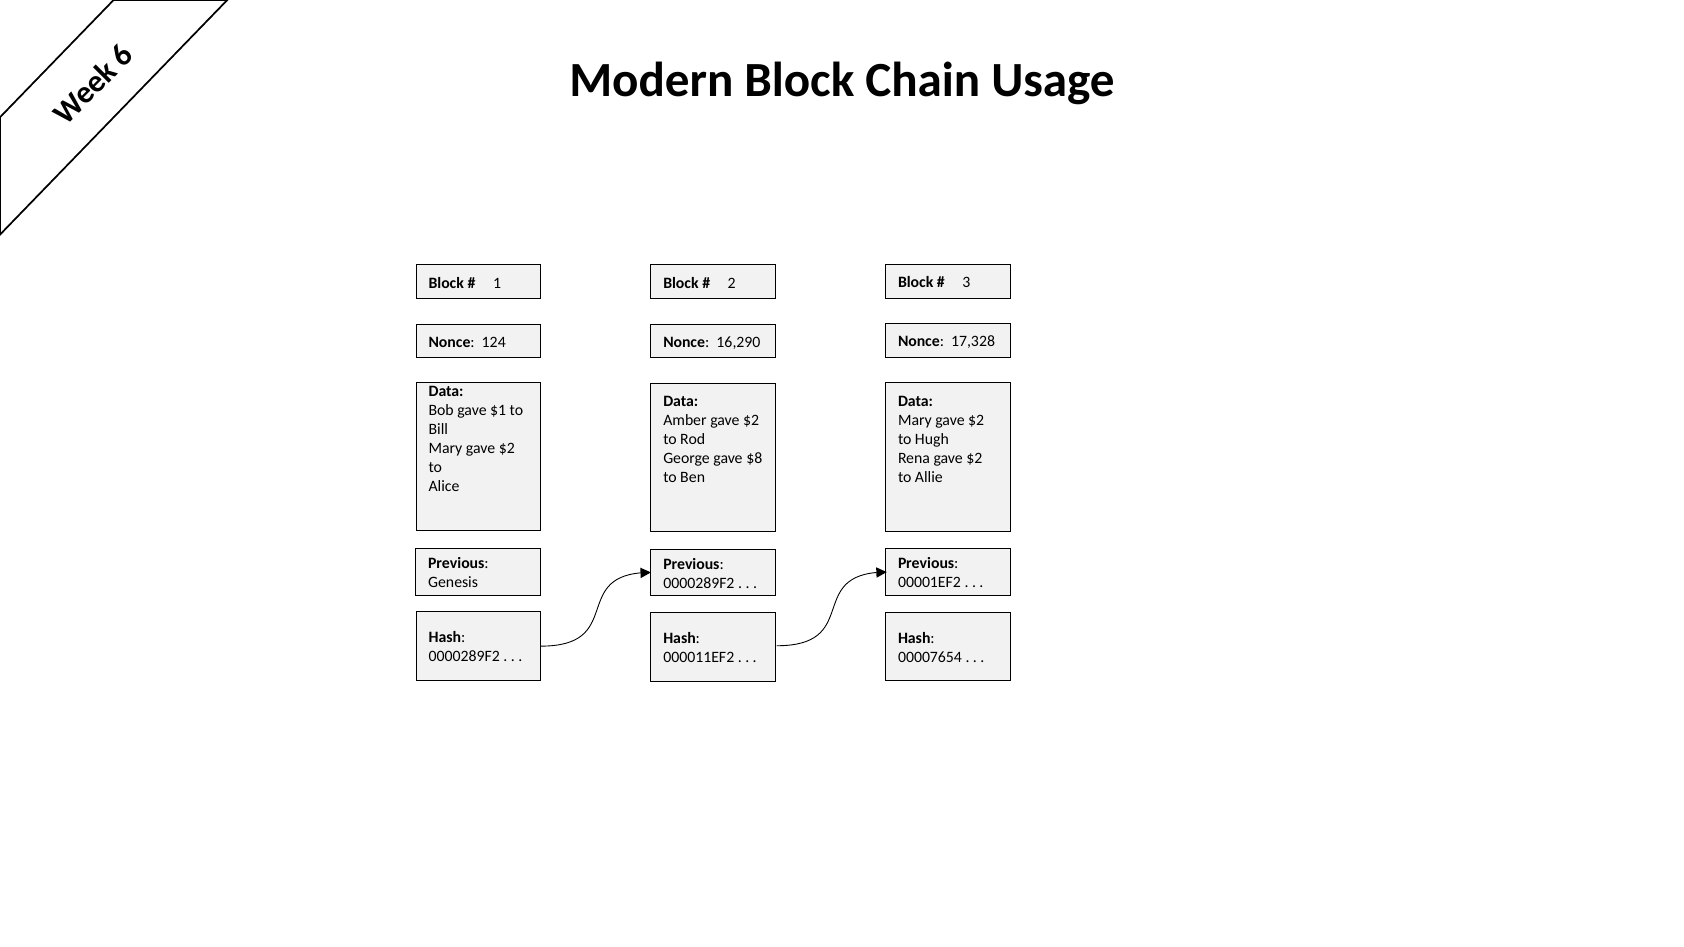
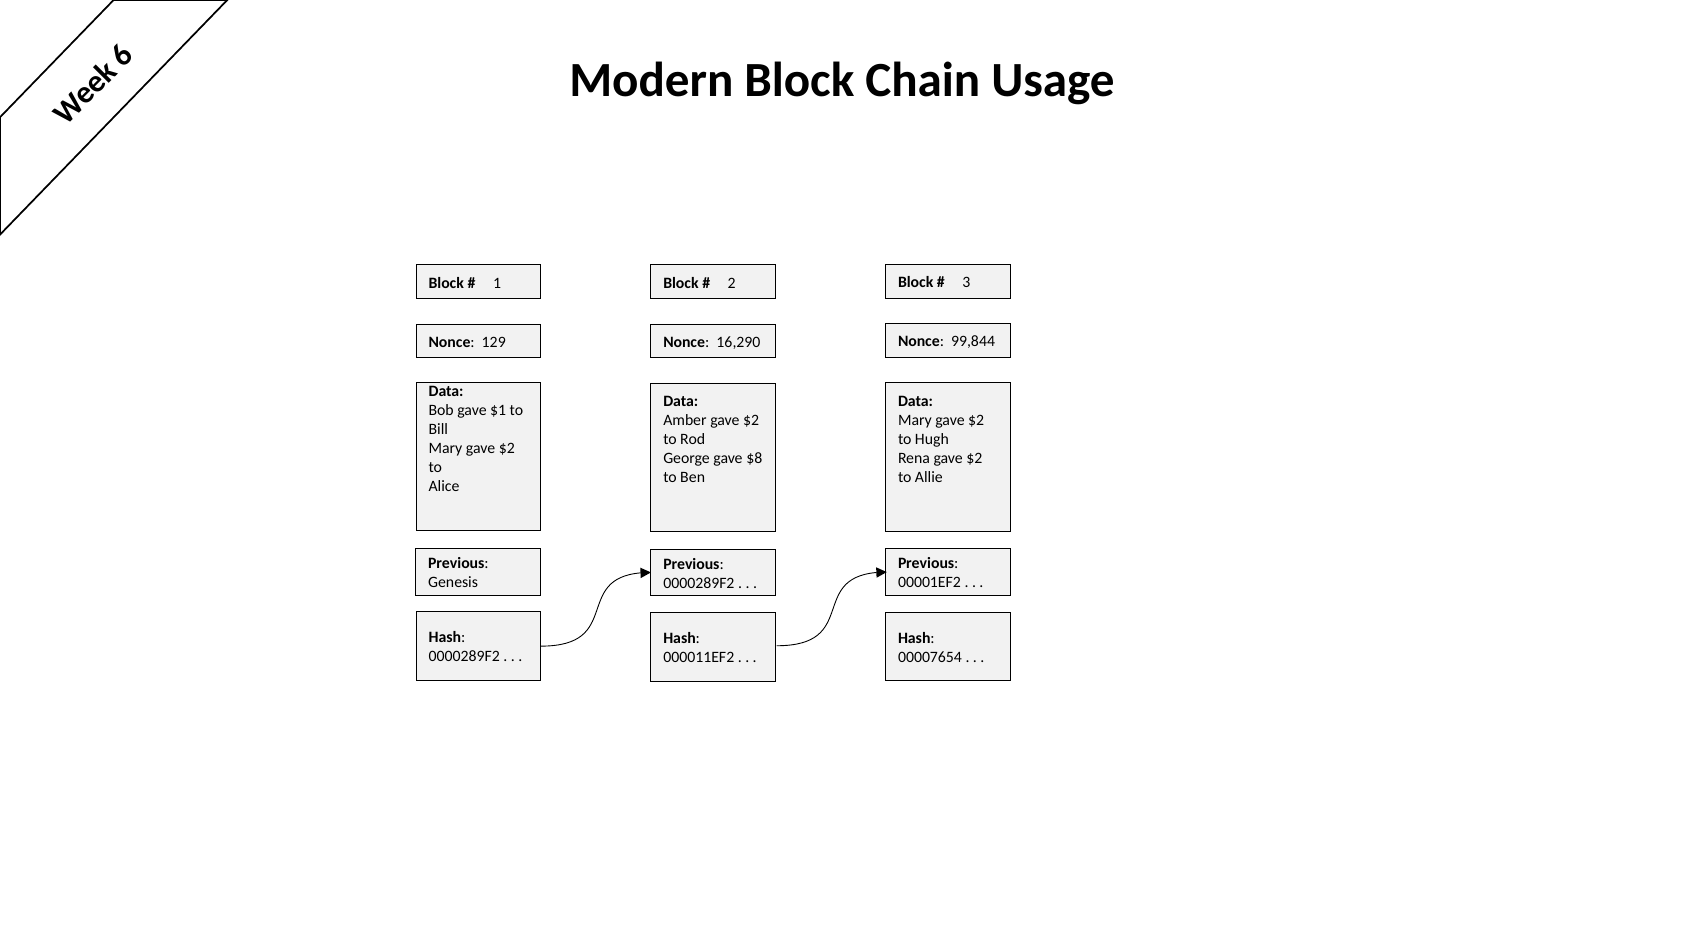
17,328: 17,328 -> 99,844 (973, 342)
124: 124 -> 129 (494, 342)
